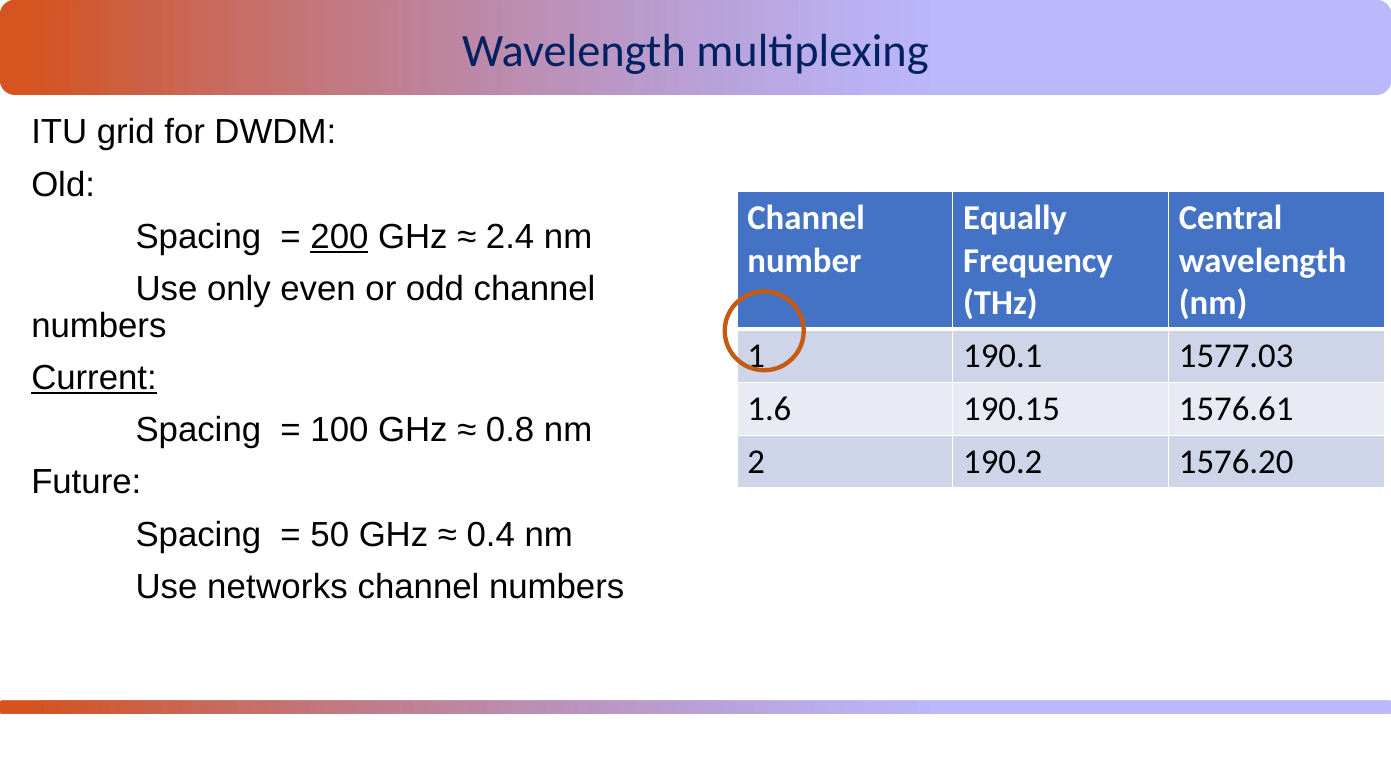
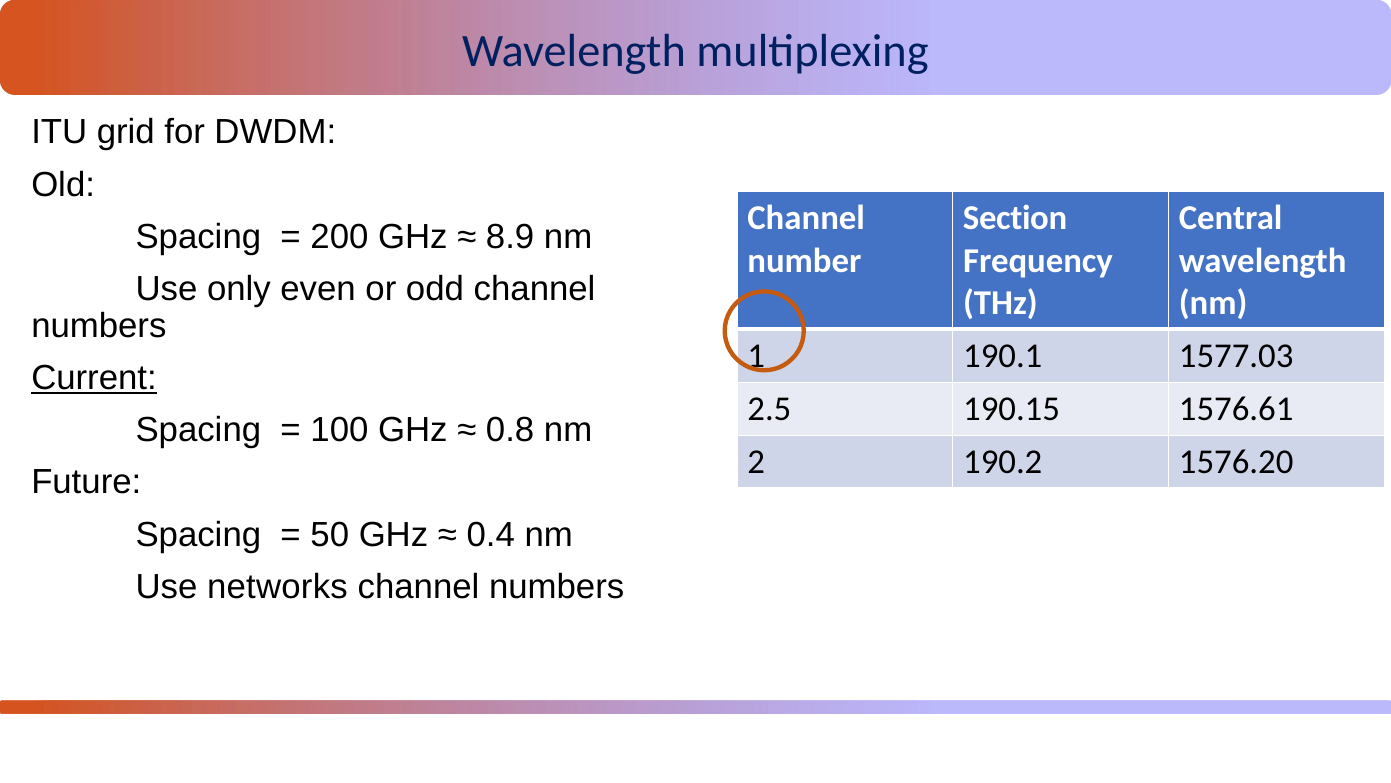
Equally: Equally -> Section (1015, 218)
200 underline: present -> none (339, 236)
2.4: 2.4 -> 8.9 (510, 236)
1.6: 1.6 -> 2.5 (769, 409)
